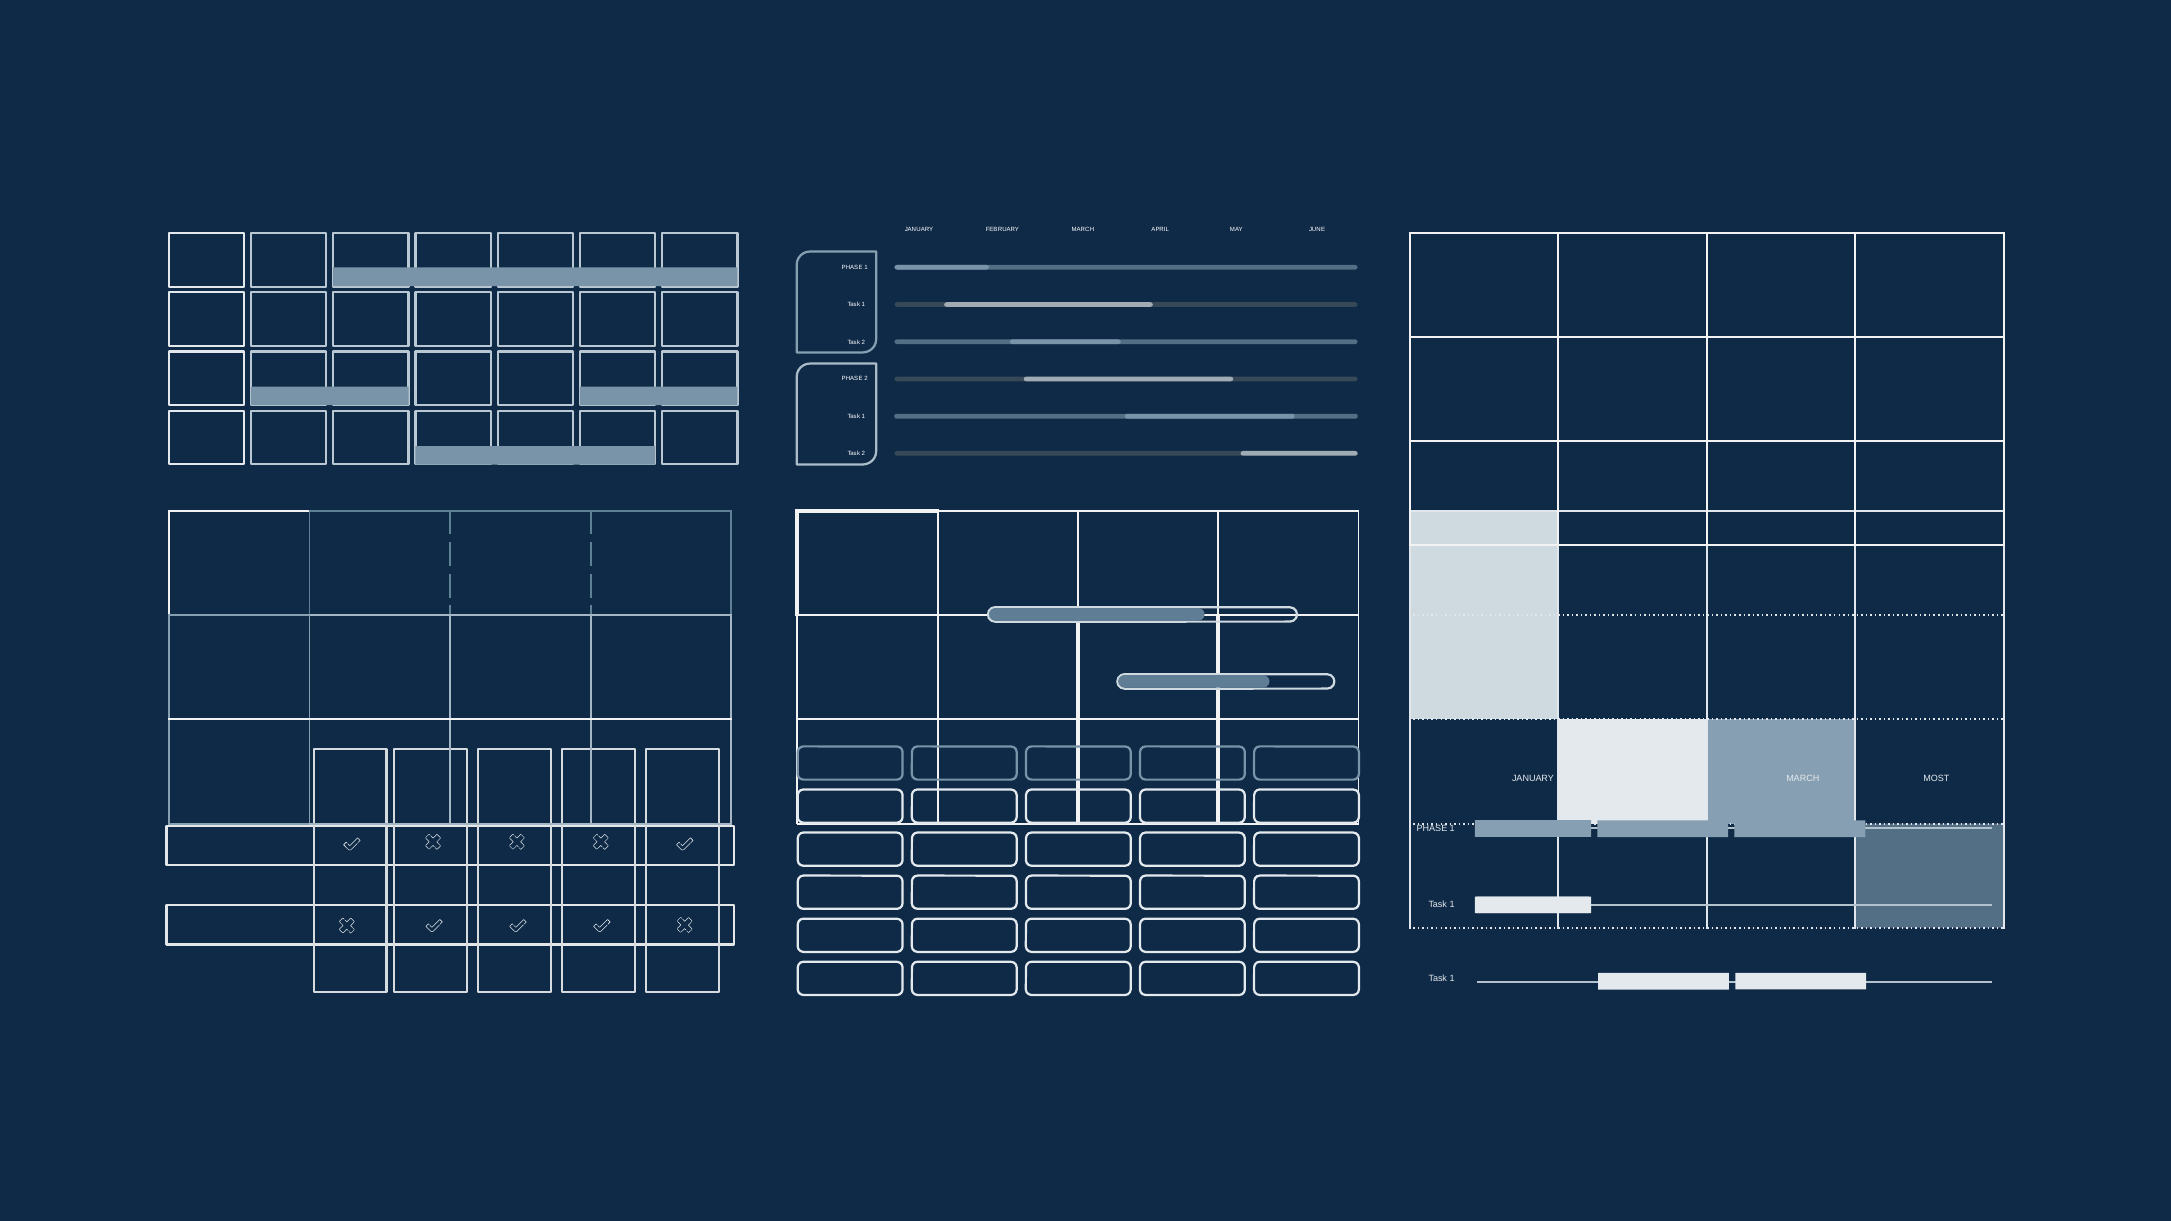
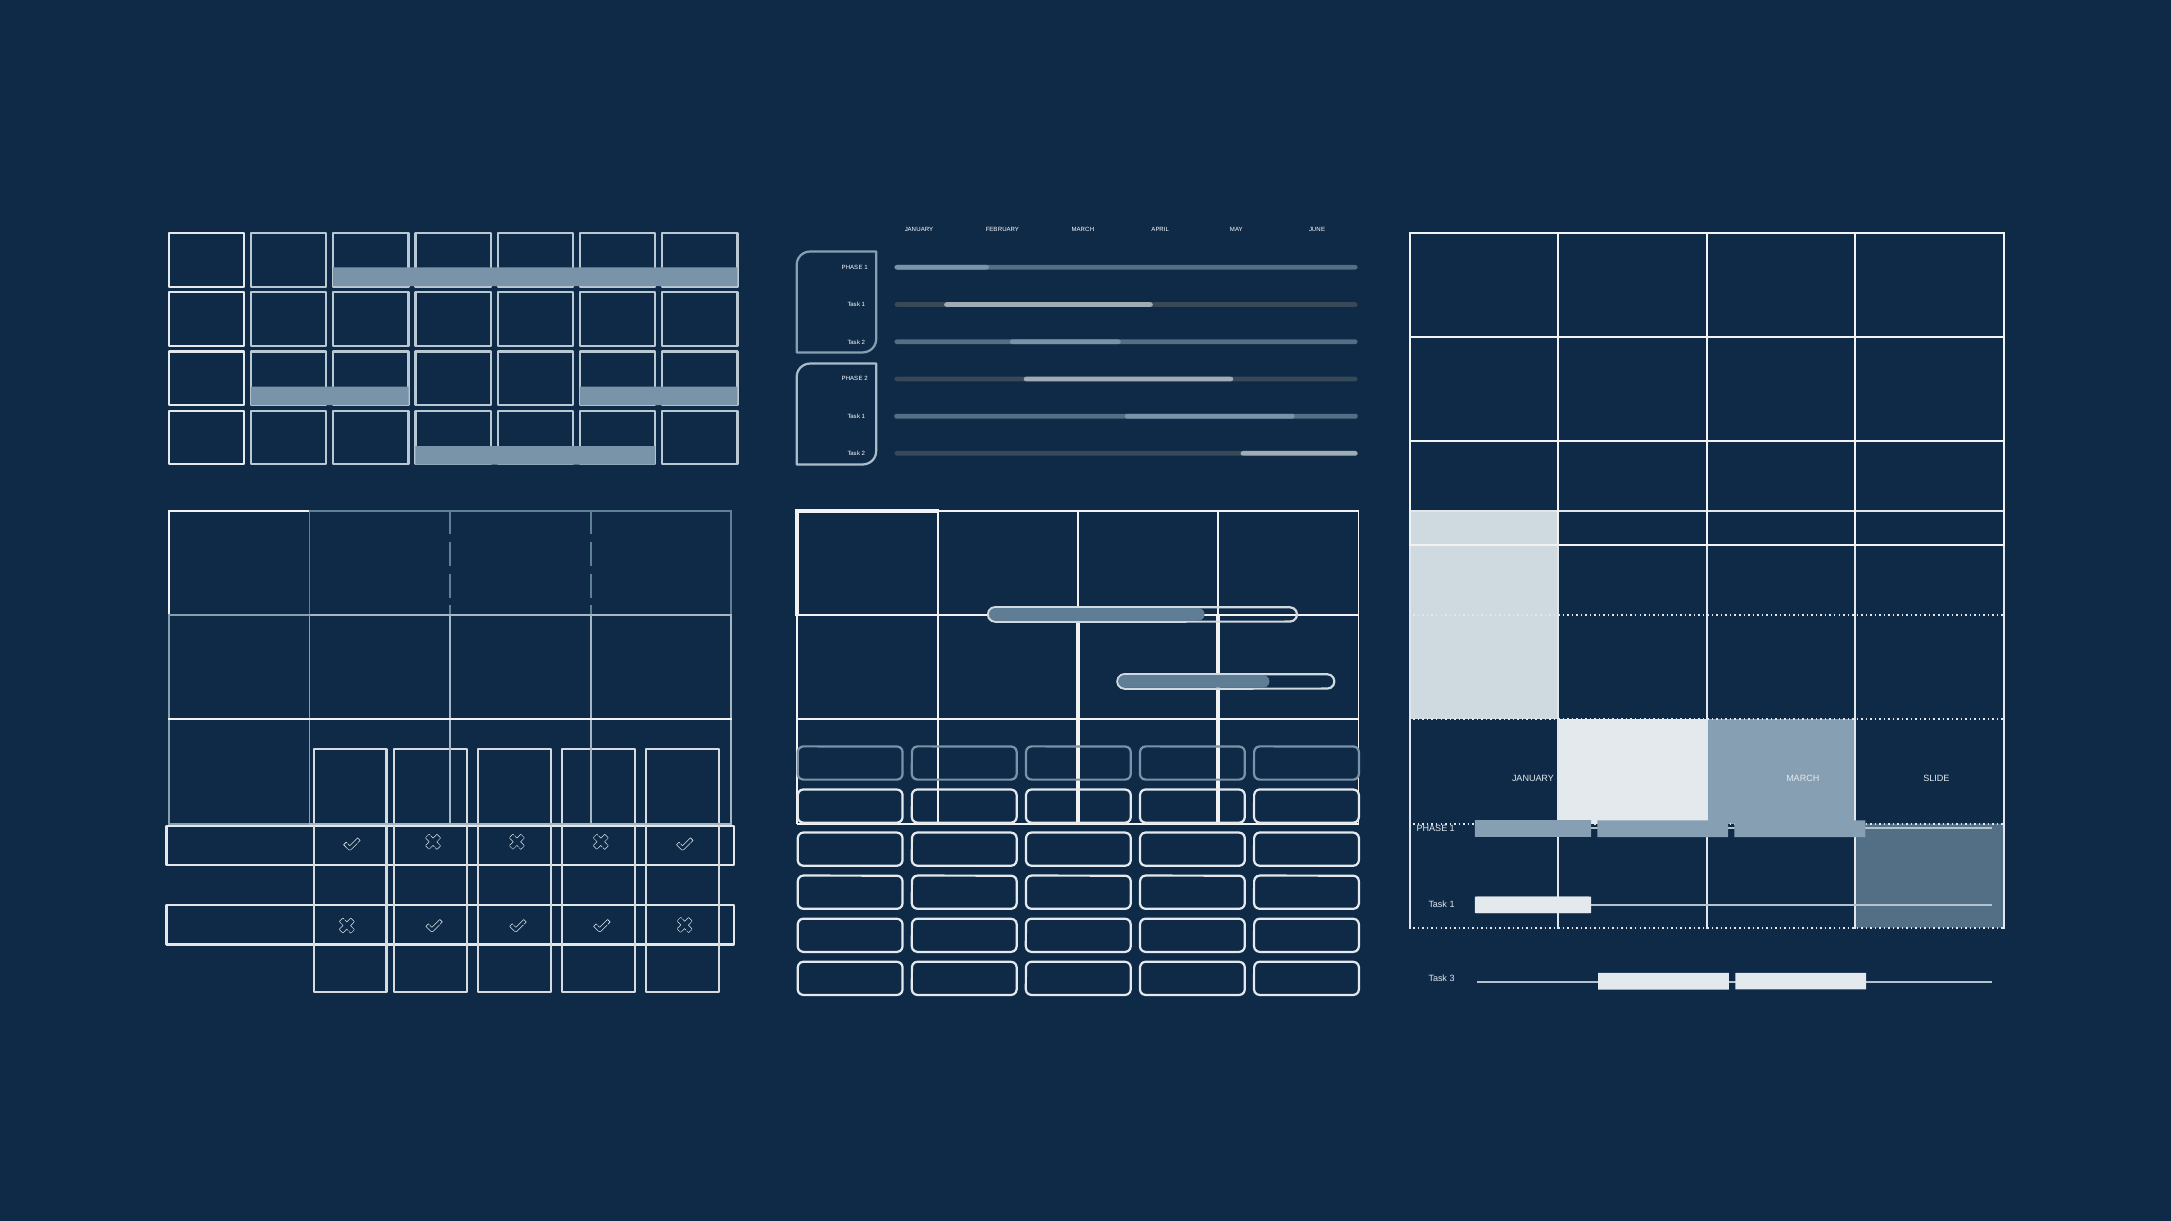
MOST: MOST -> SLIDE (1936, 779)
1: 1 -> 3 (1452, 979)
